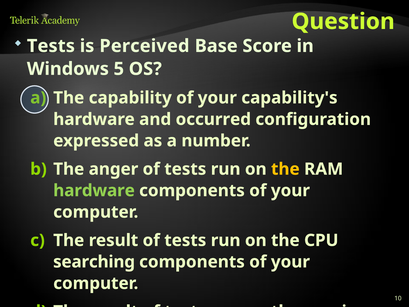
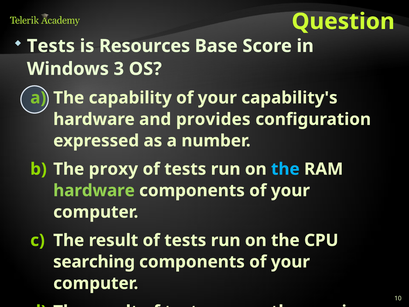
Perceived: Perceived -> Resources (145, 46)
5: 5 -> 3 (119, 69)
occurred: occurred -> provides (213, 119)
anger: anger -> proxy (113, 169)
the colour: yellow -> light blue (285, 169)
